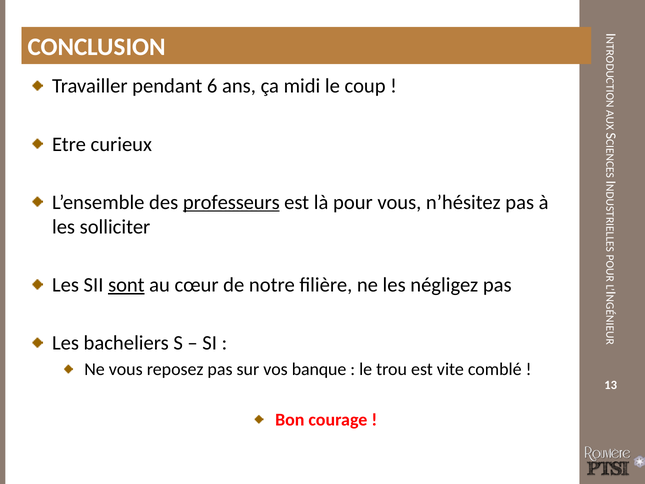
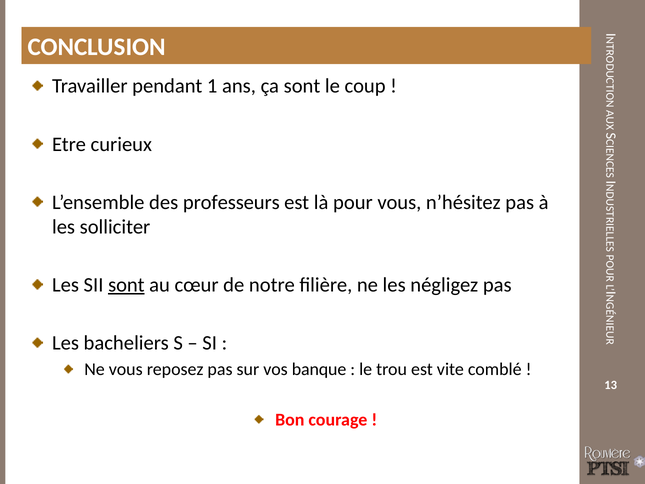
6: 6 -> 1 (212, 86)
ça midi: midi -> sont (302, 86)
professeurs underline: present -> none (231, 202)
